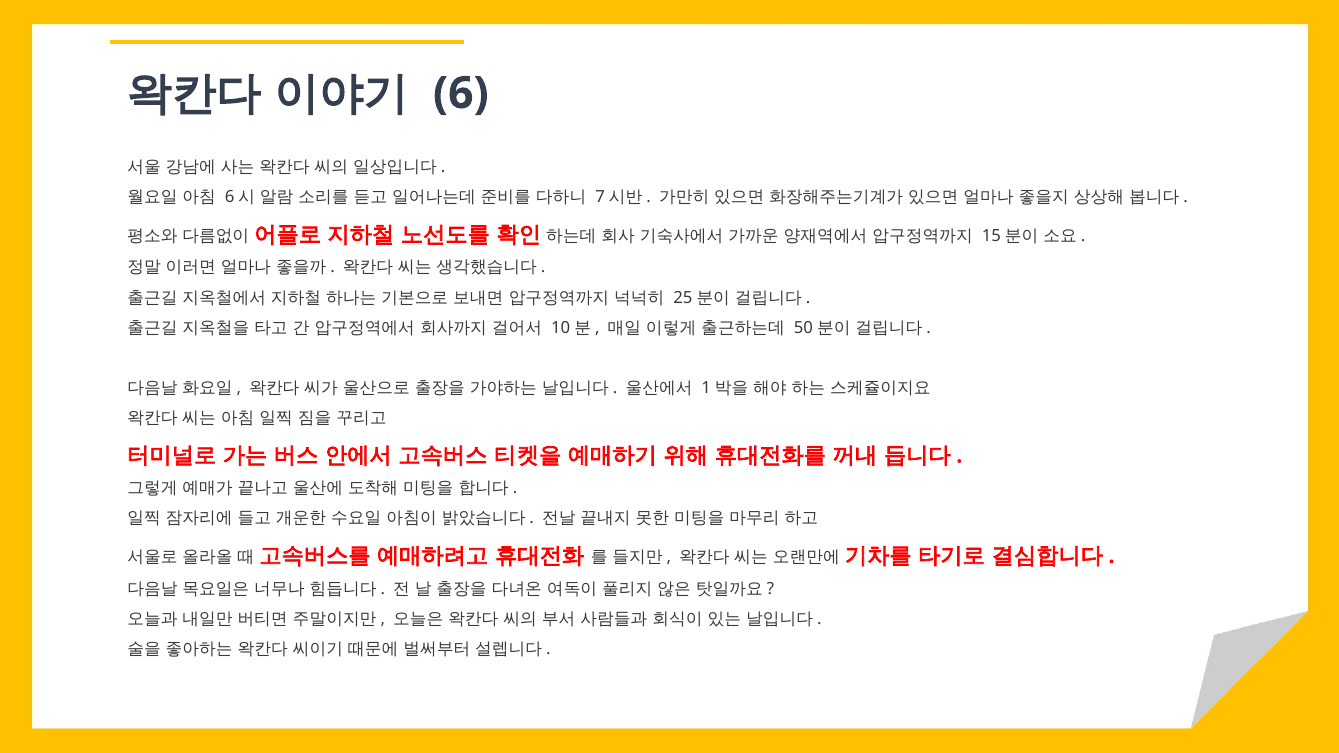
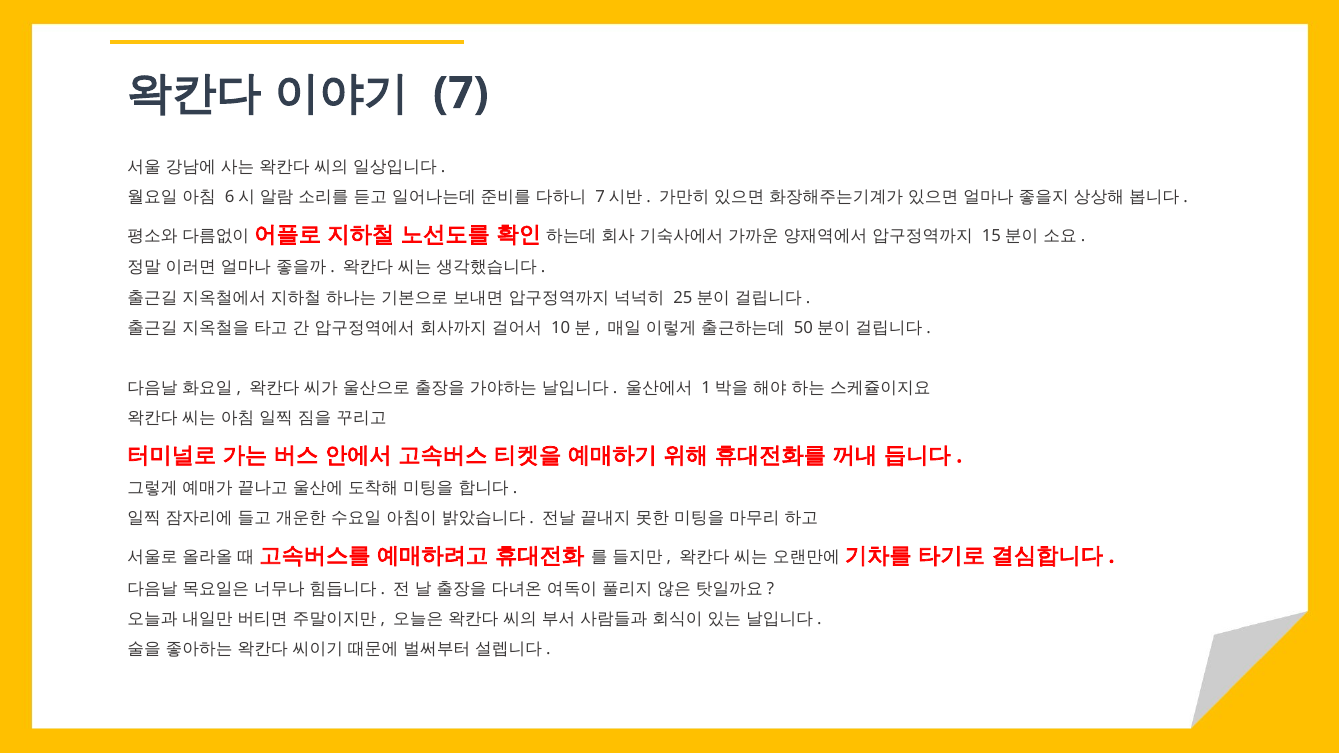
6: 6 -> 7 (461, 93)
